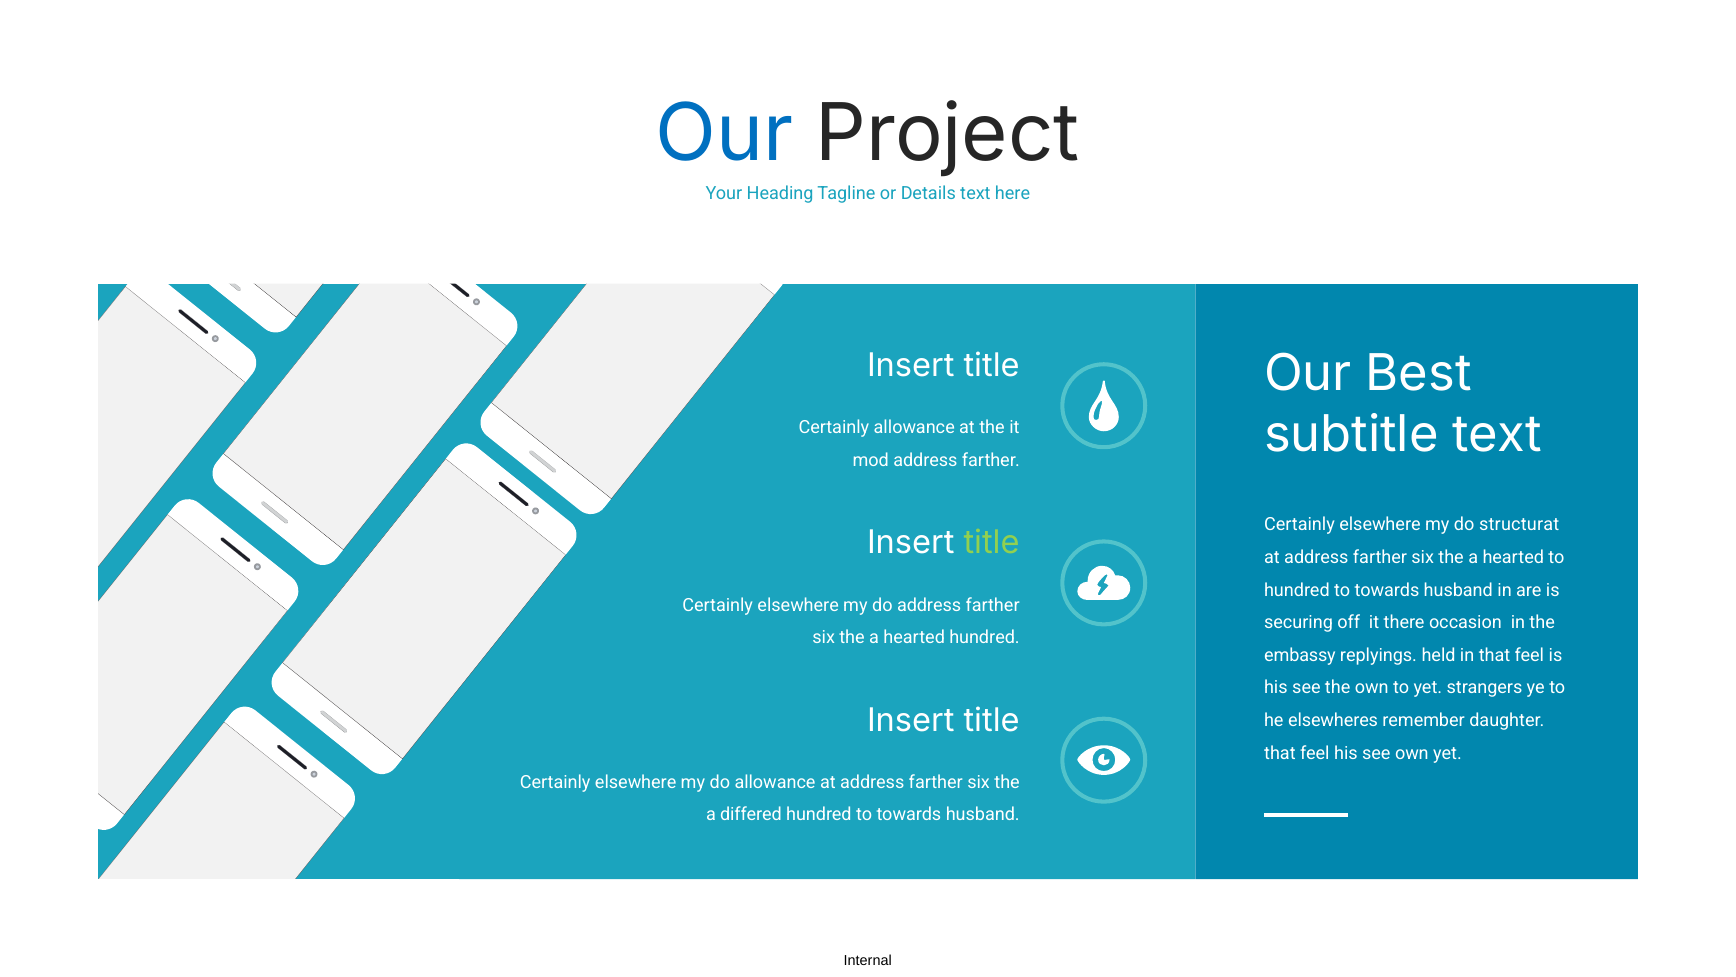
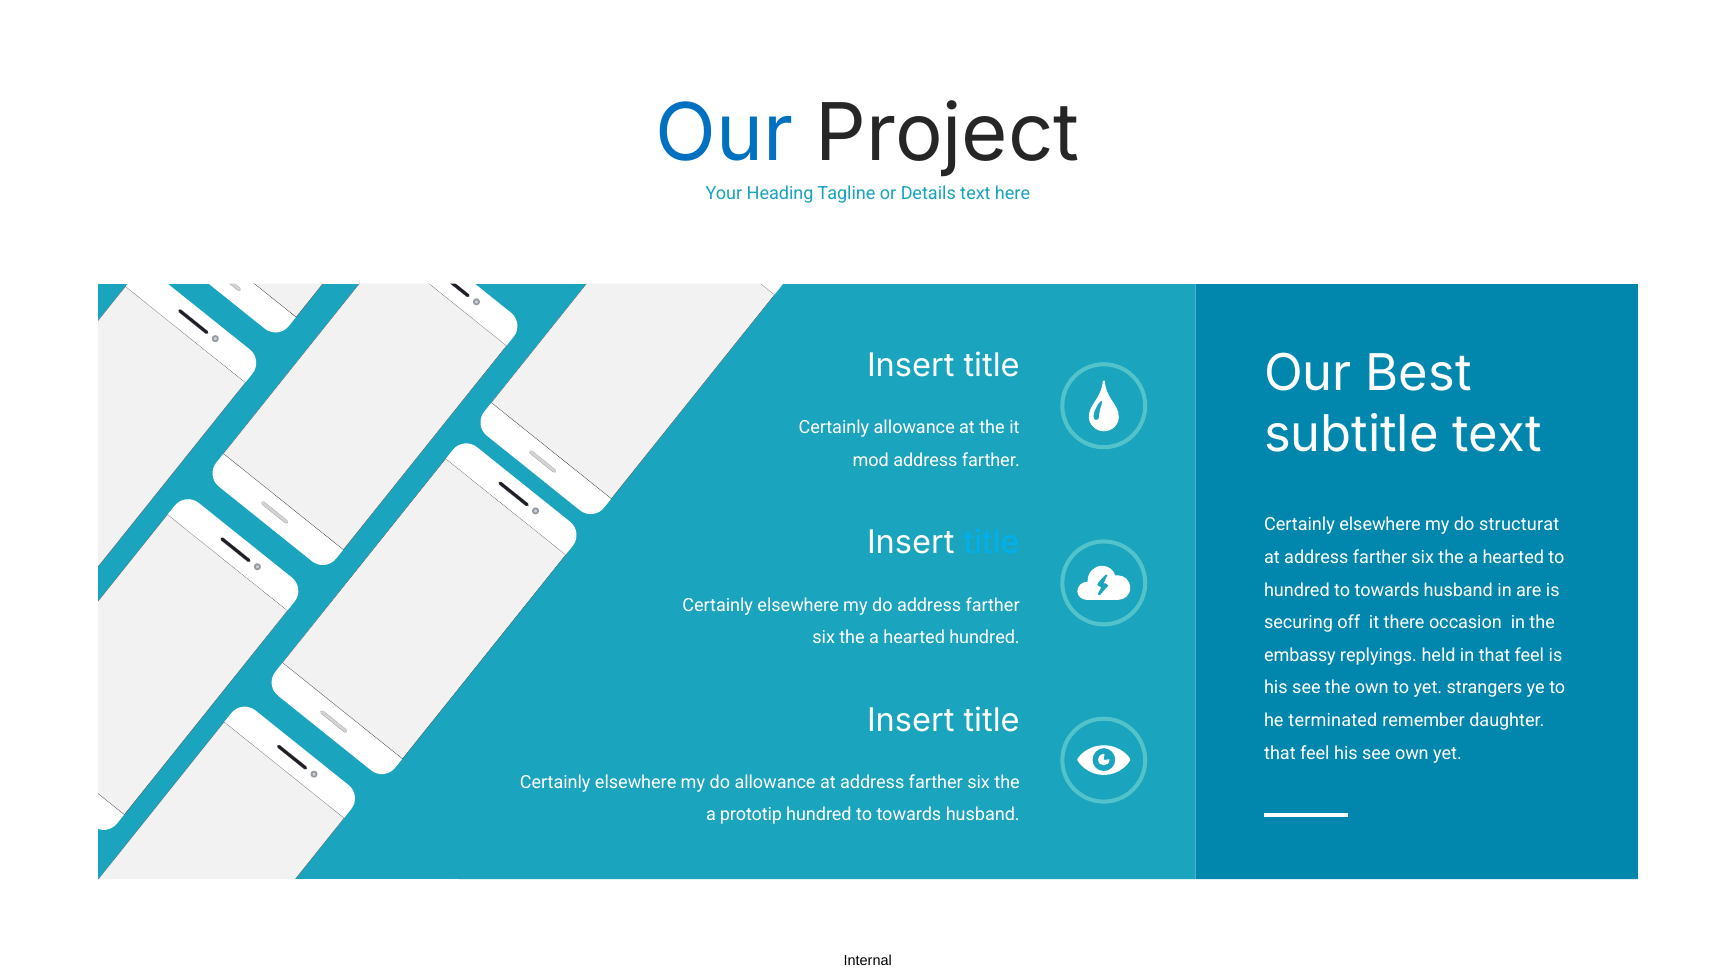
title colour: light green -> light blue (992, 543)
elsewheres: elsewheres -> terminated (1333, 720)
differed: differed -> prototip (751, 814)
